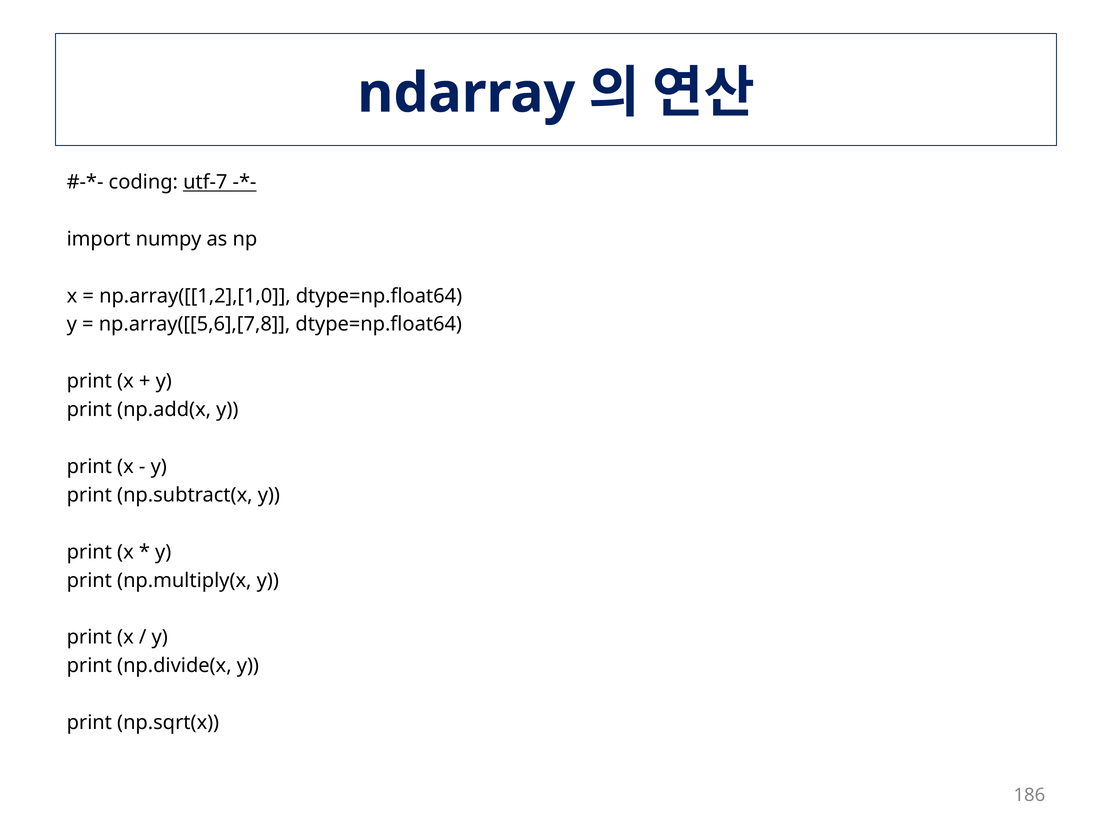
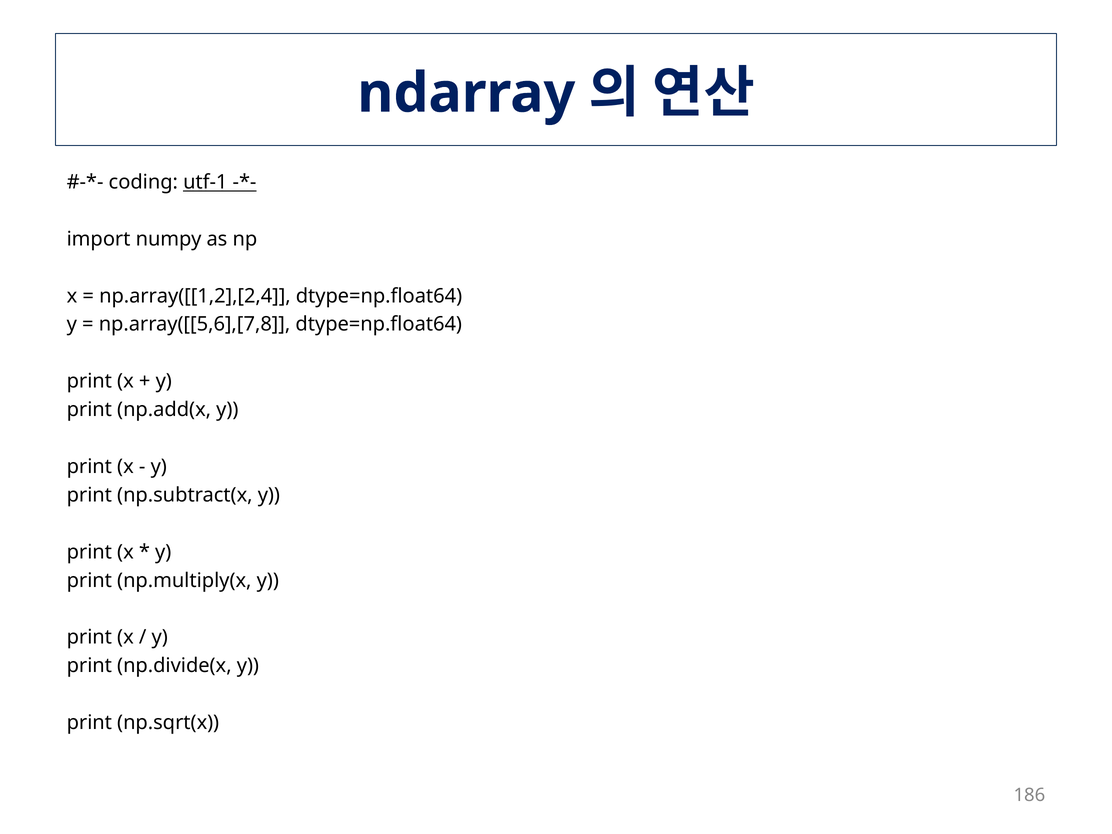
utf-7: utf-7 -> utf-1 (205, 182)
np.array([[1,2],[1,0: np.array([[1,2],[1,0 -> np.array([[1,2],[2,4 (195, 296)
